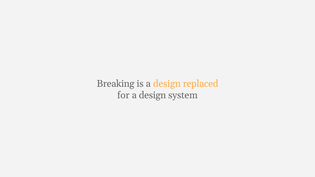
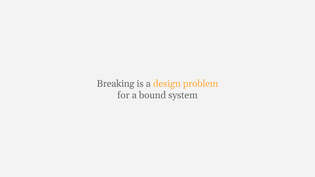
replaced: replaced -> problem (201, 84)
for a design: design -> bound (152, 95)
